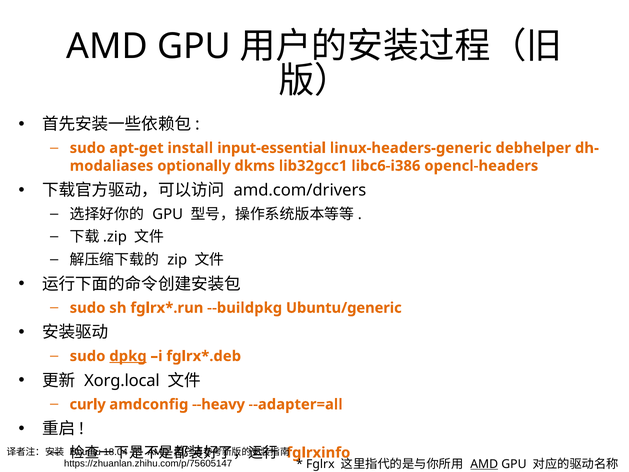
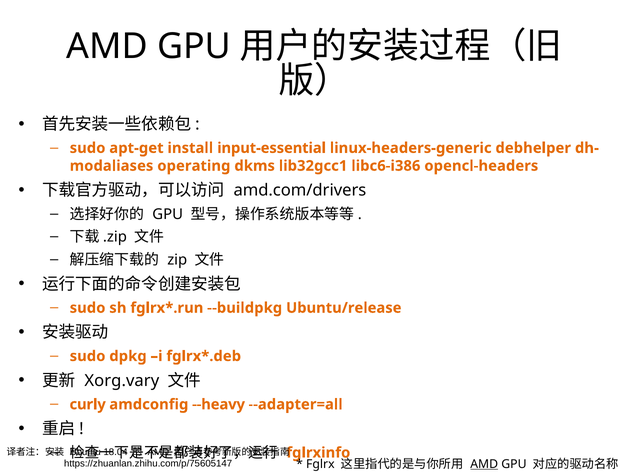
optionally: optionally -> operating (194, 166)
Ubuntu/generic: Ubuntu/generic -> Ubuntu/release (344, 308)
dpkg underline: present -> none (128, 356)
Xorg.local: Xorg.local -> Xorg.vary (122, 381)
